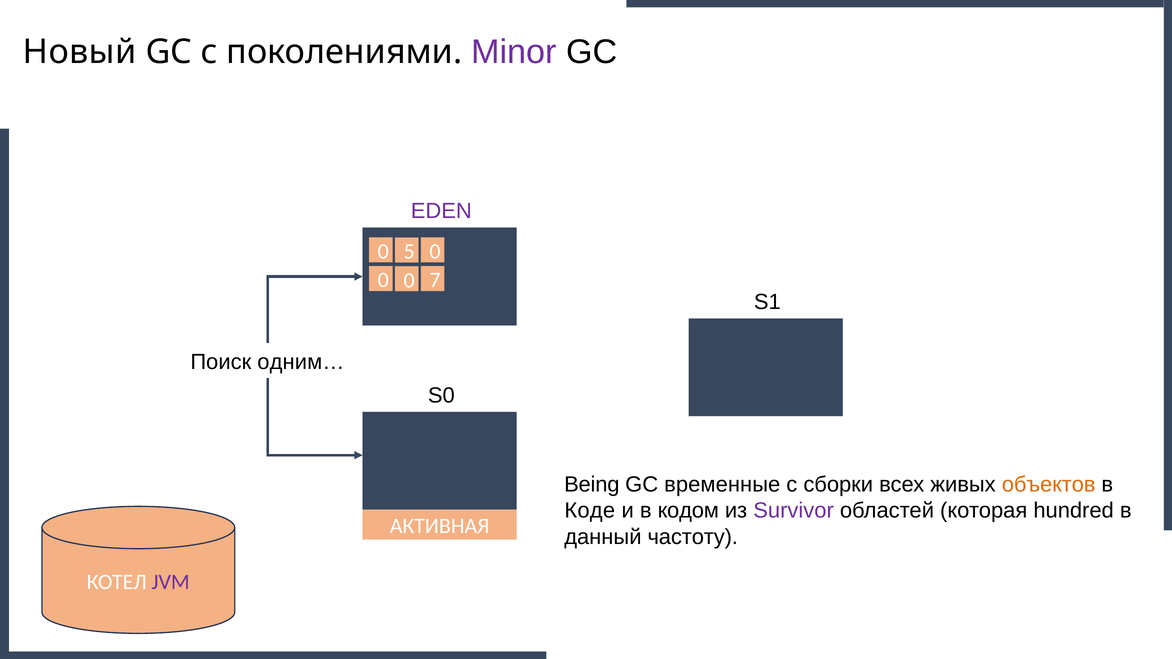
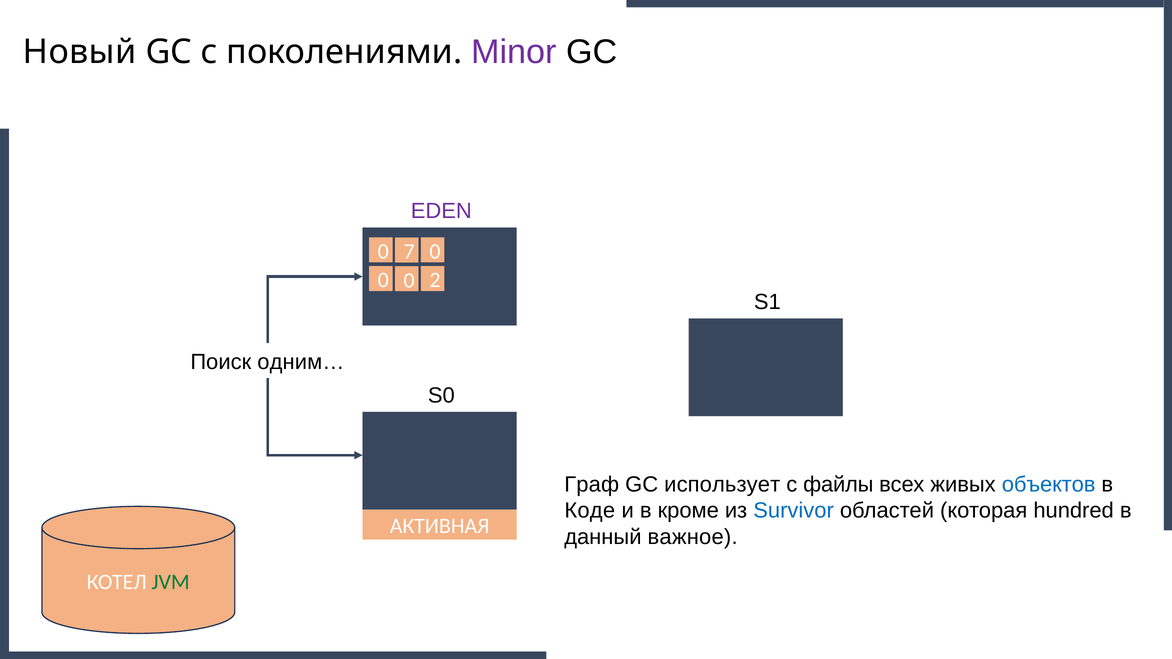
5: 5 -> 7 (409, 252)
7: 7 -> 2 (435, 280)
Being: Being -> Граф (592, 485)
временные: временные -> использует (722, 485)
сборки: сборки -> файлы (838, 485)
объектов colour: orange -> blue (1049, 485)
кодом: кодом -> кроме (688, 511)
Survivor colour: purple -> blue (794, 511)
частоту: частоту -> важное (693, 537)
JVM colour: purple -> green (171, 582)
